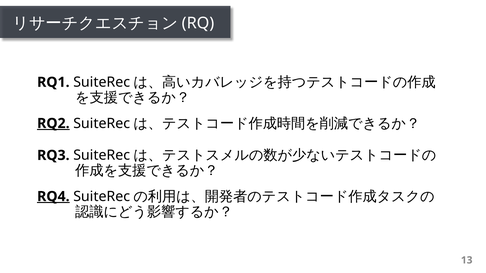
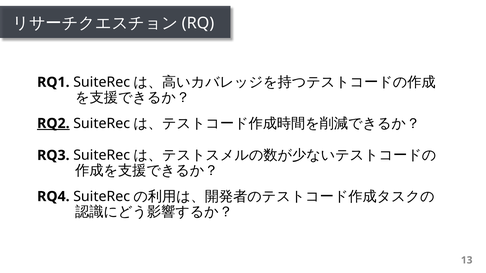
RQ4 underline: present -> none (53, 197)
